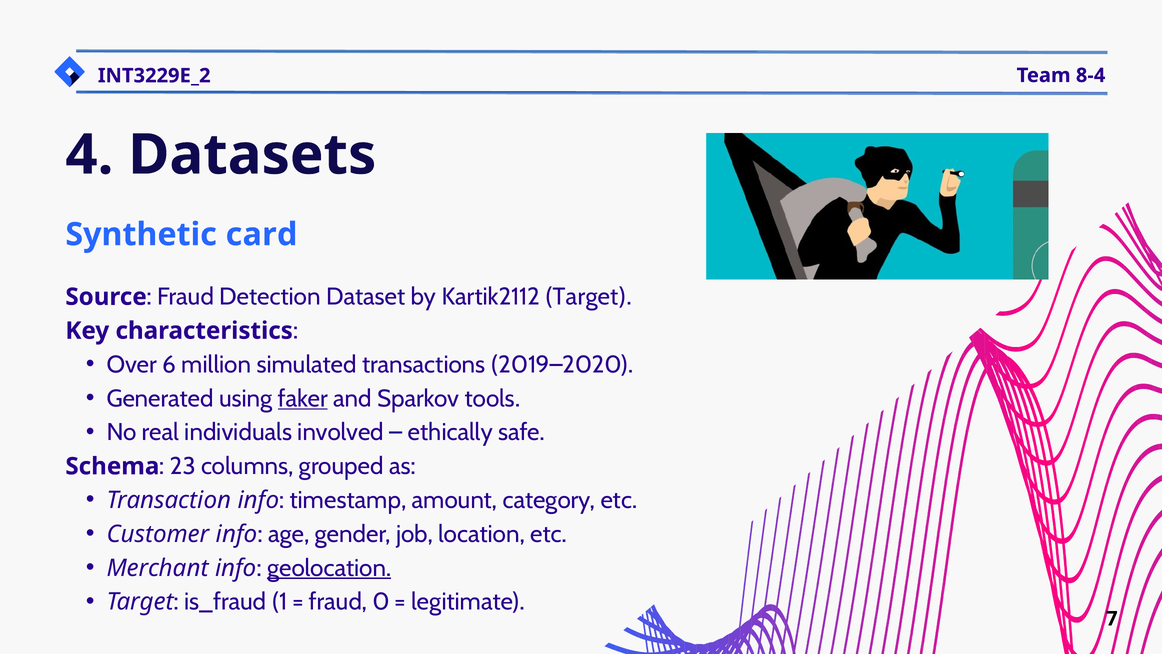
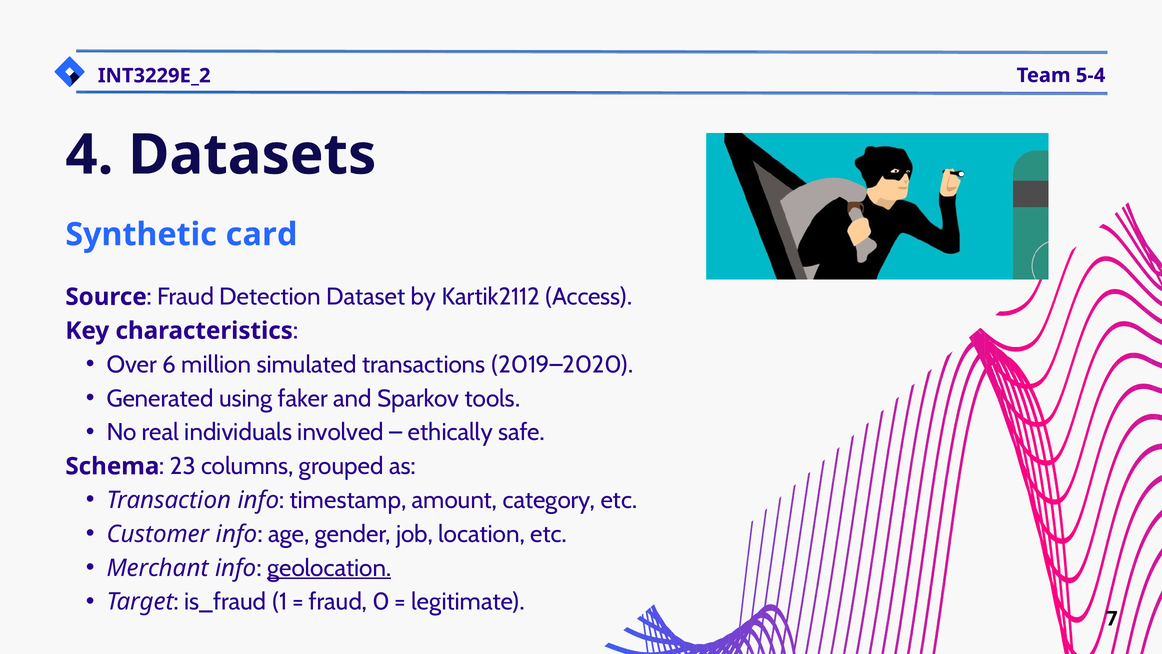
8-4: 8-4 -> 5-4 (1091, 75)
Kartik2112 Target: Target -> Access (589, 297)
faker underline: present -> none (303, 398)
